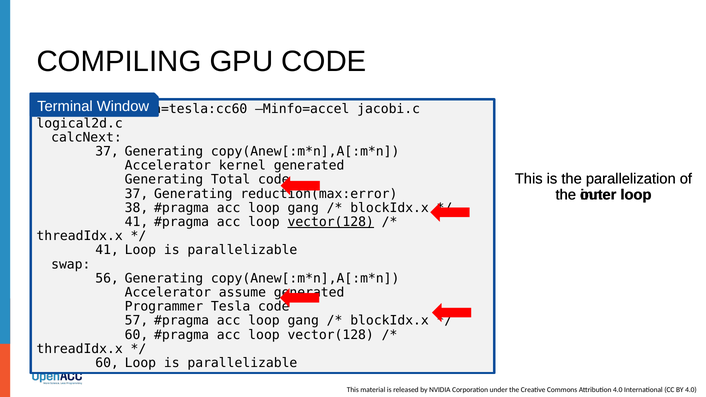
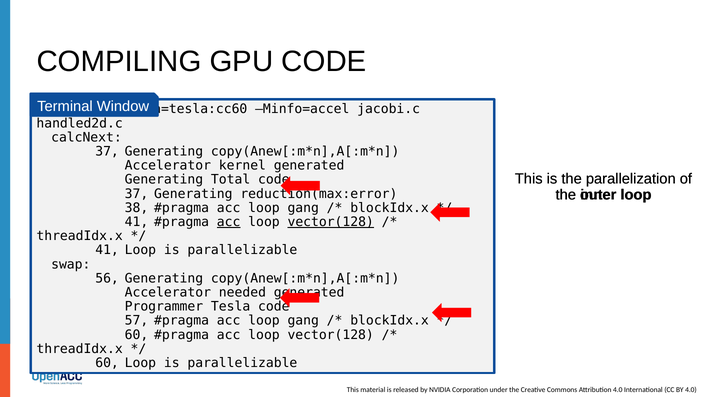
logical2d.c: logical2d.c -> handled2d.c (80, 123)
acc underline: none -> present (229, 222)
assume: assume -> needed (242, 293)
